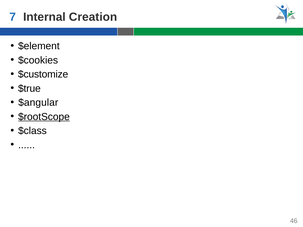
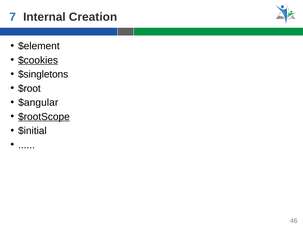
$cookies underline: none -> present (38, 60)
$customize: $customize -> $singletons (43, 74)
$true: $true -> $root (29, 89)
$class: $class -> $initial (32, 131)
